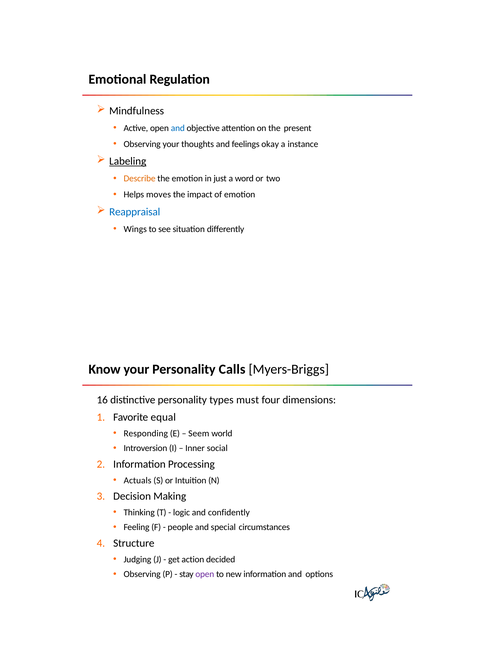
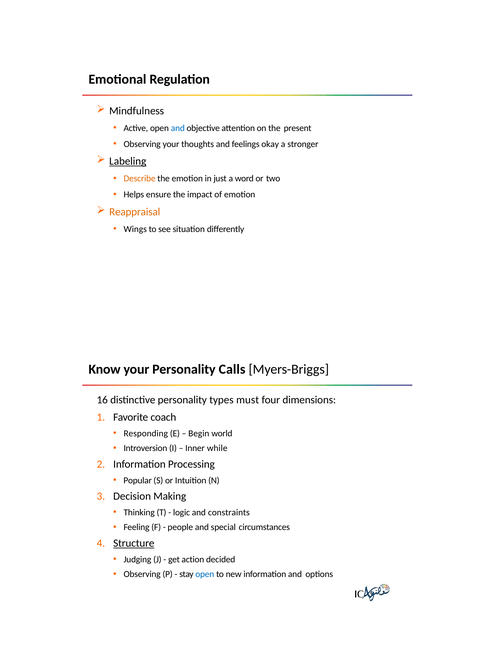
instance: instance -> stronger (303, 144)
moves: moves -> ensure (159, 195)
Reappraisal colour: blue -> orange (135, 212)
equal: equal -> coach (163, 417)
Seem: Seem -> Begin (199, 433)
social: social -> while (217, 448)
Actuals: Actuals -> Popular (138, 480)
confidently: confidently -> constraints (229, 512)
Structure underline: none -> present (134, 543)
open colour: purple -> blue (205, 574)
